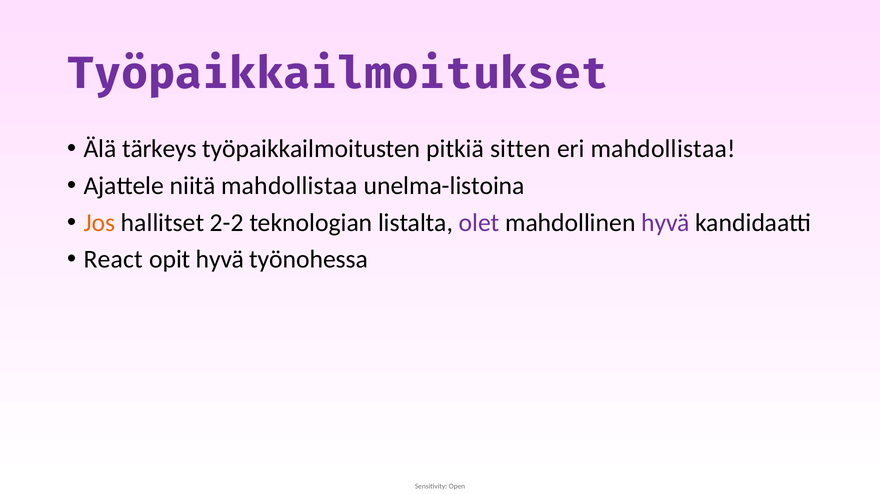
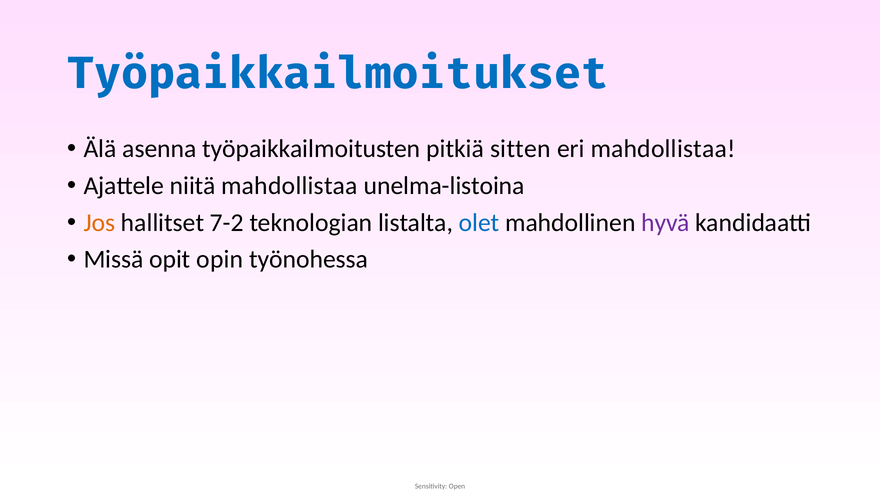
Työpaikkailmoitukset colour: purple -> blue (338, 74)
tärkeys: tärkeys -> asenna (159, 149)
2-2: 2-2 -> 7-2 (227, 223)
olet colour: purple -> blue (479, 223)
React: React -> Missä (113, 259)
opit hyvä: hyvä -> opin (220, 259)
